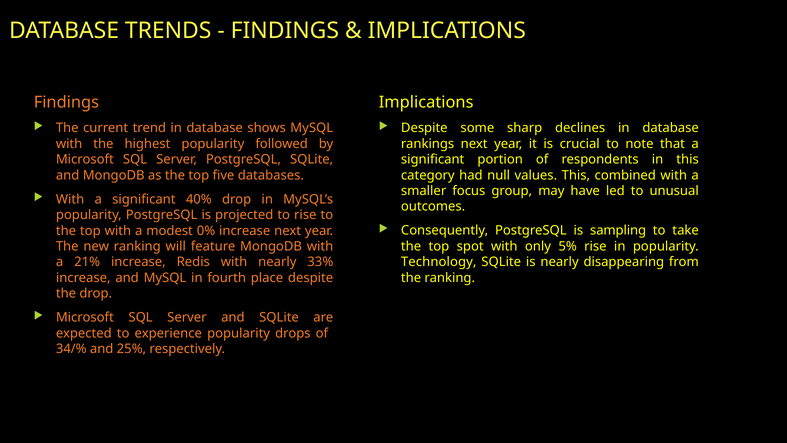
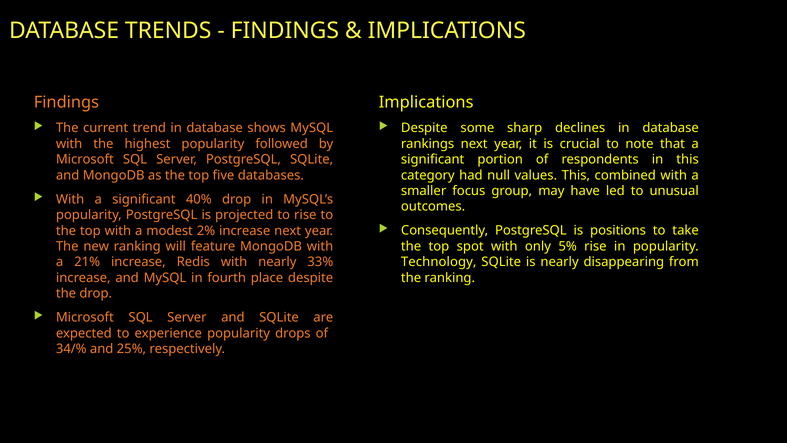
sampling: sampling -> positions (618, 230)
0%: 0% -> 2% (206, 231)
